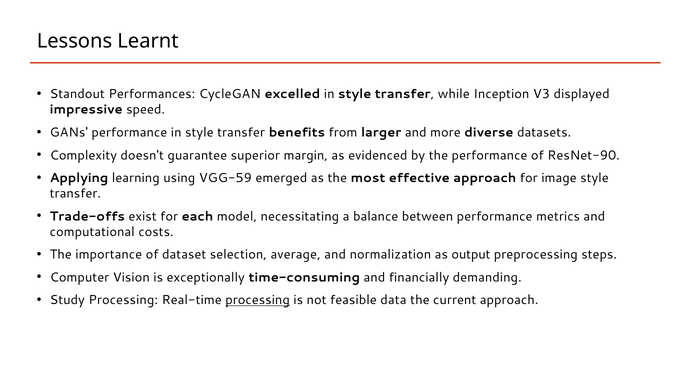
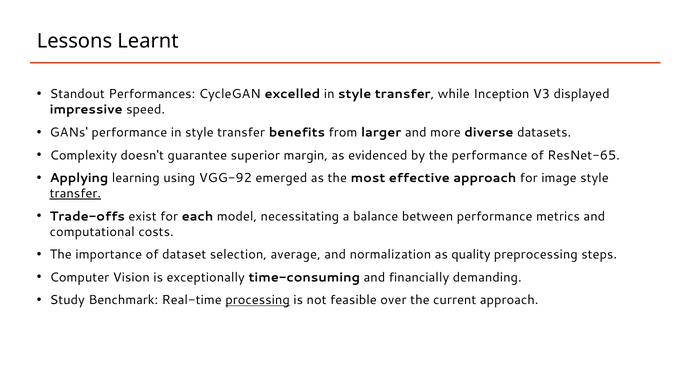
ResNet-90: ResNet-90 -> ResNet-65 (584, 155)
VGG-59: VGG-59 -> VGG-92 (225, 178)
transfer underline: none -> present (75, 193)
output: output -> quality (471, 254)
Study Processing: Processing -> Benchmark (123, 300)
data: data -> over (393, 300)
